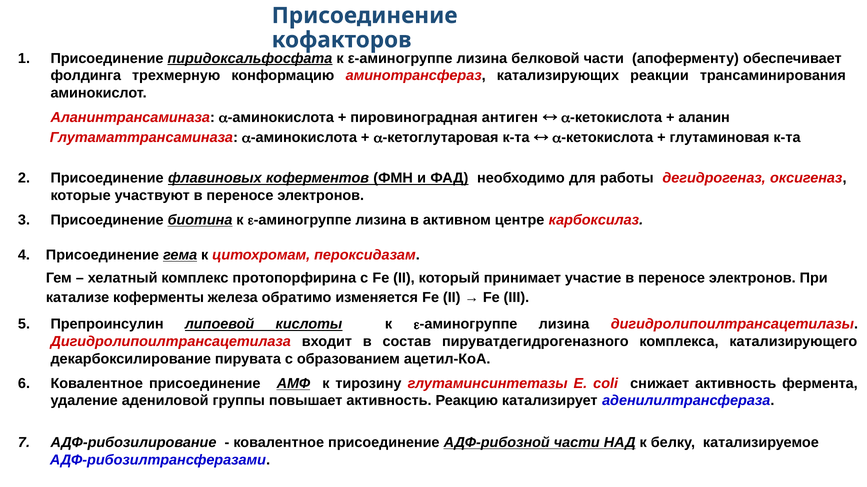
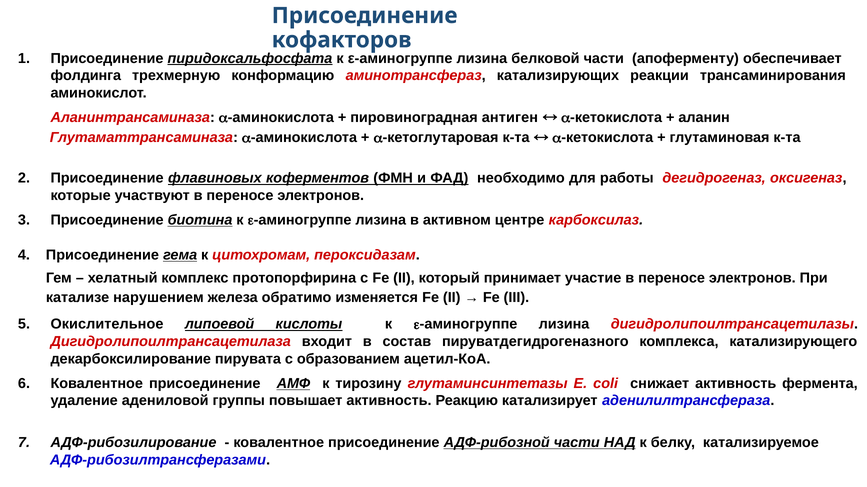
коферменты: коферменты -> нарушением (158, 298)
Препроинсулин: Препроинсулин -> Окислительное (107, 325)
